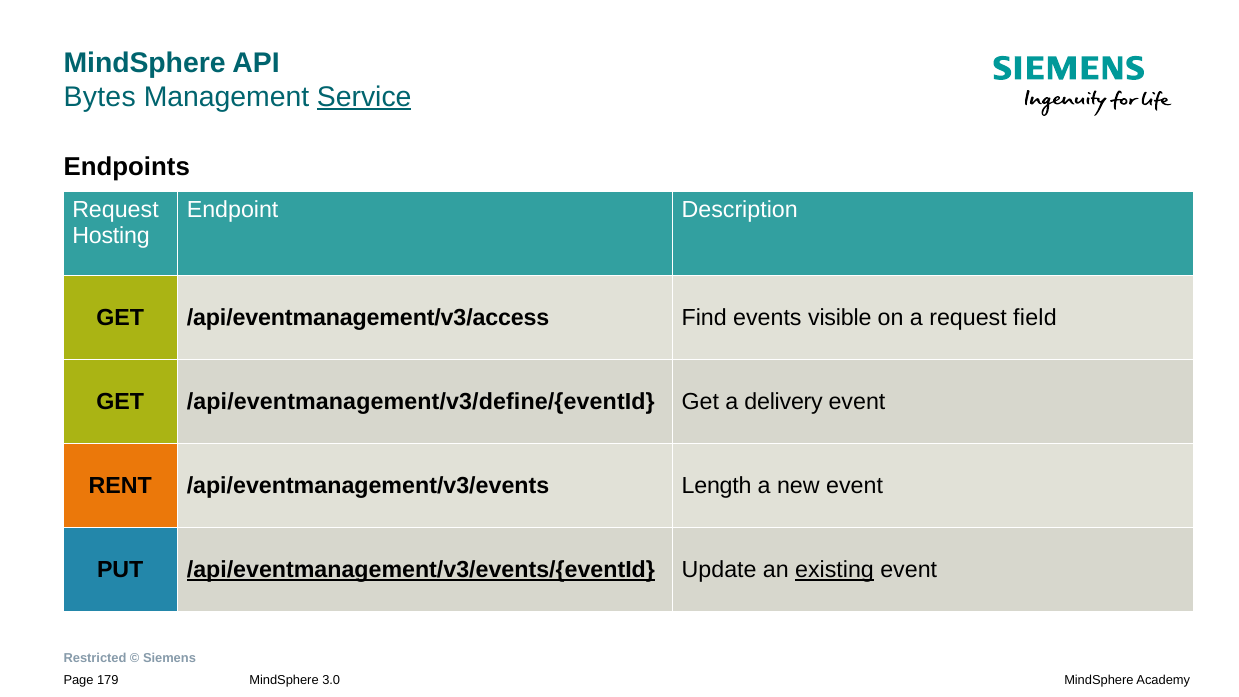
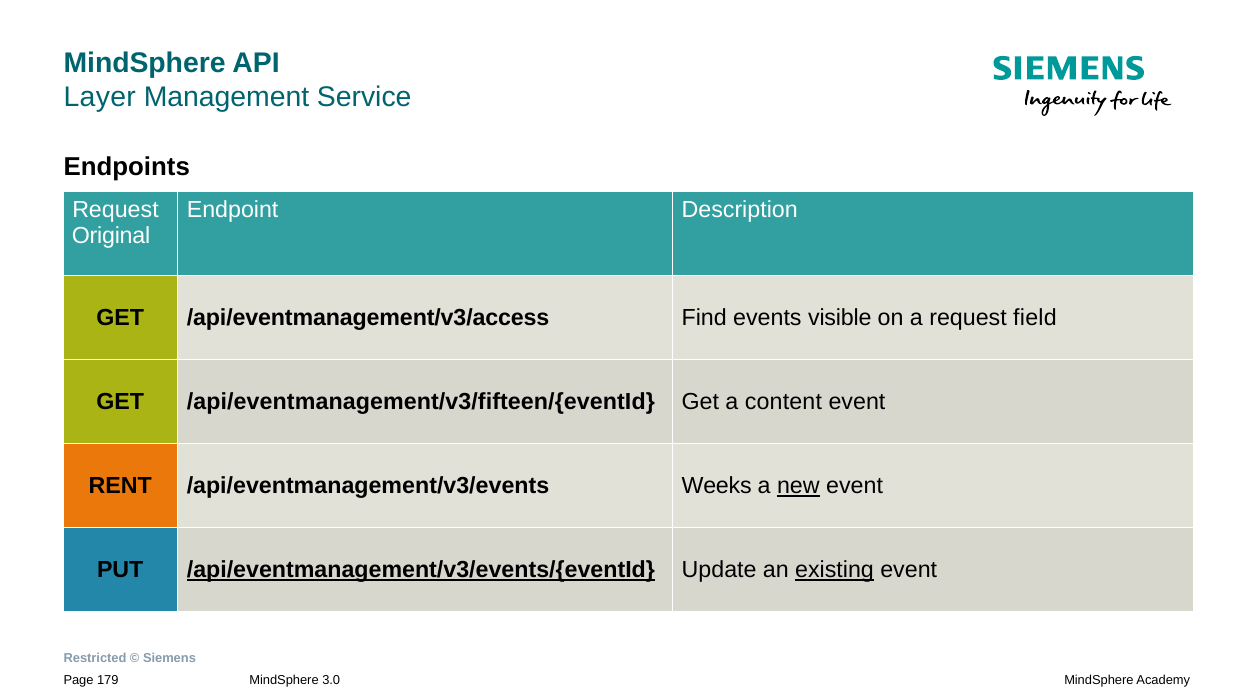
Bytes: Bytes -> Layer (100, 97)
Service underline: present -> none (364, 97)
Hosting: Hosting -> Original (111, 236)
/api/eventmanagement/v3/define/{eventId: /api/eventmanagement/v3/define/{eventId -> /api/eventmanagement/v3/fifteen/{eventId (421, 402)
delivery: delivery -> content (783, 402)
Length: Length -> Weeks (717, 486)
new underline: none -> present (798, 486)
